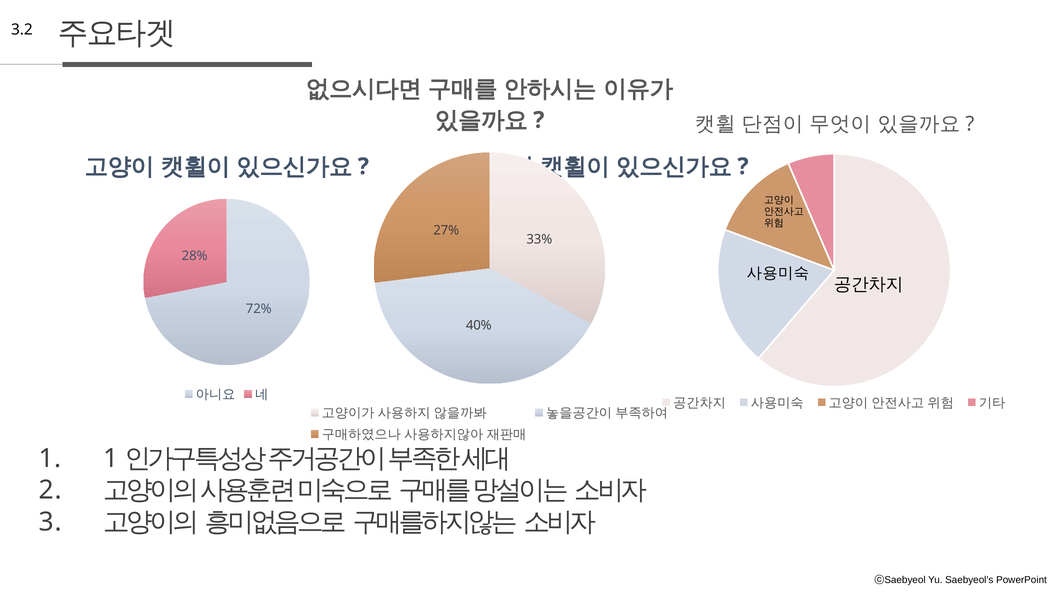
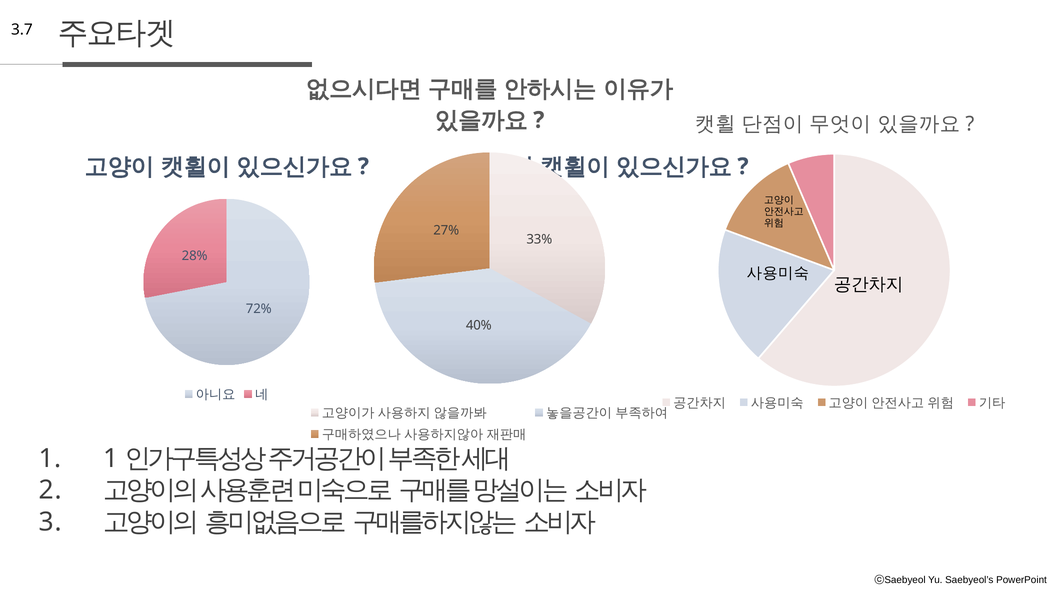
3.2: 3.2 -> 3.7 (22, 29)
